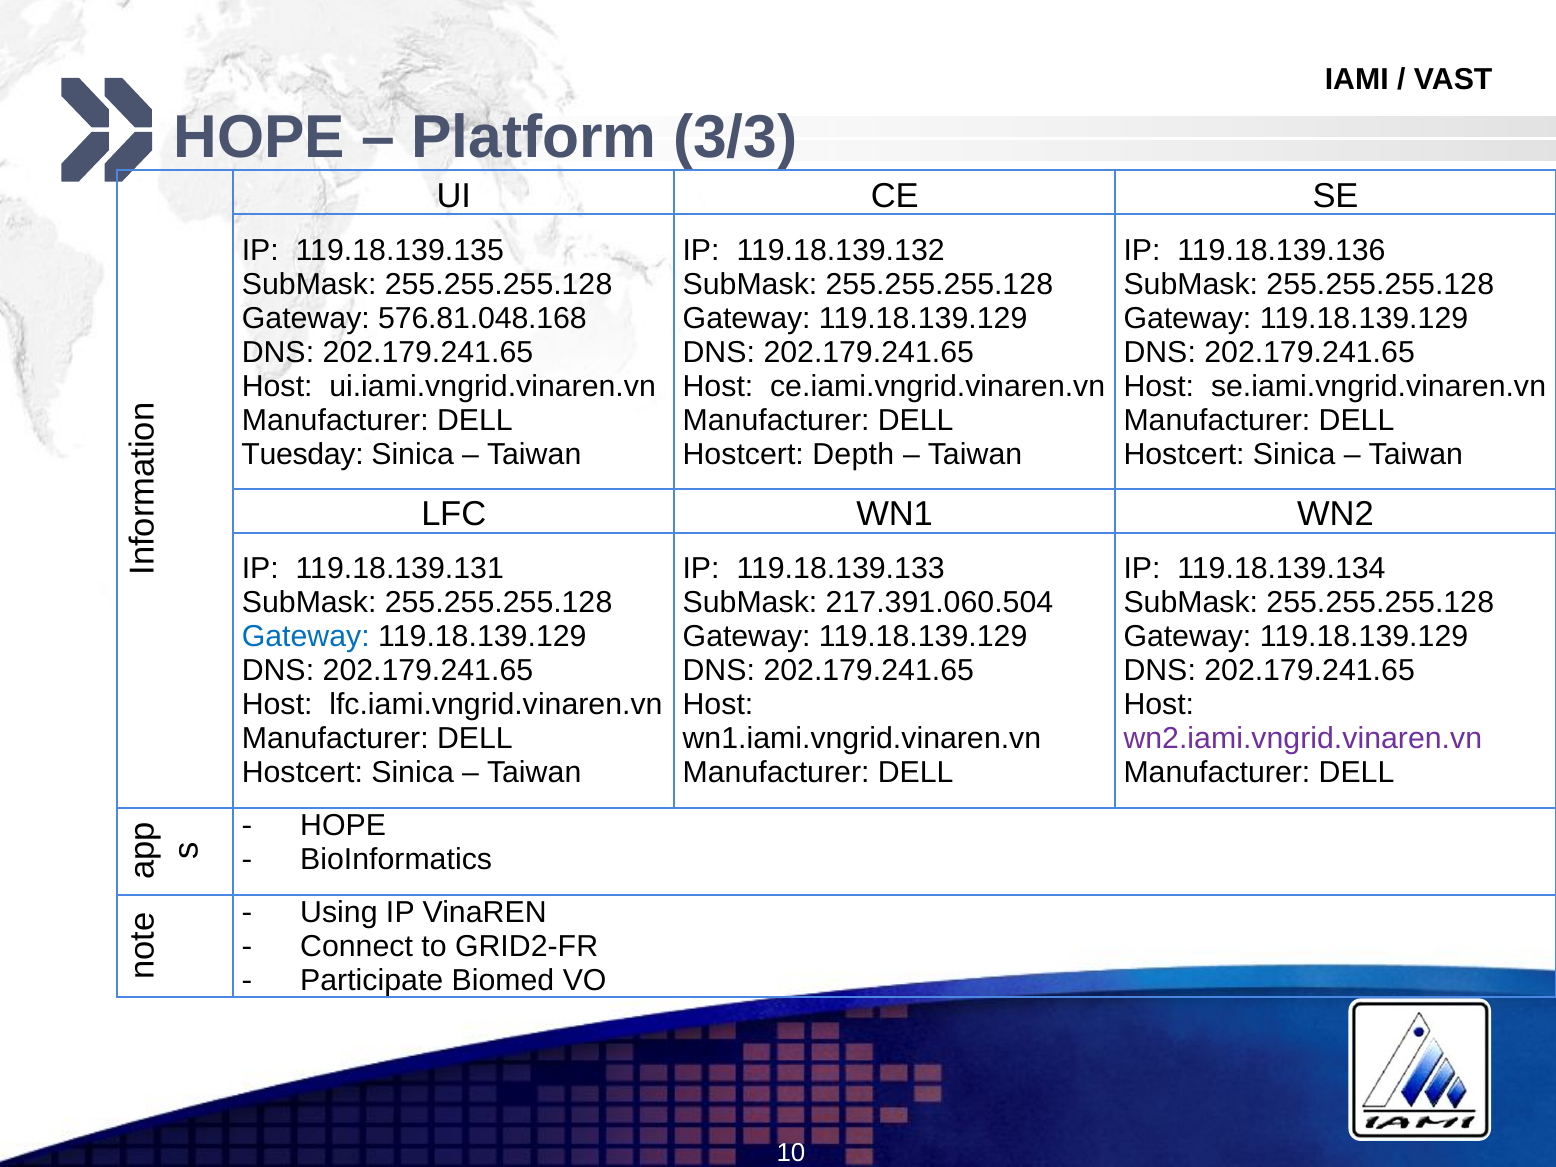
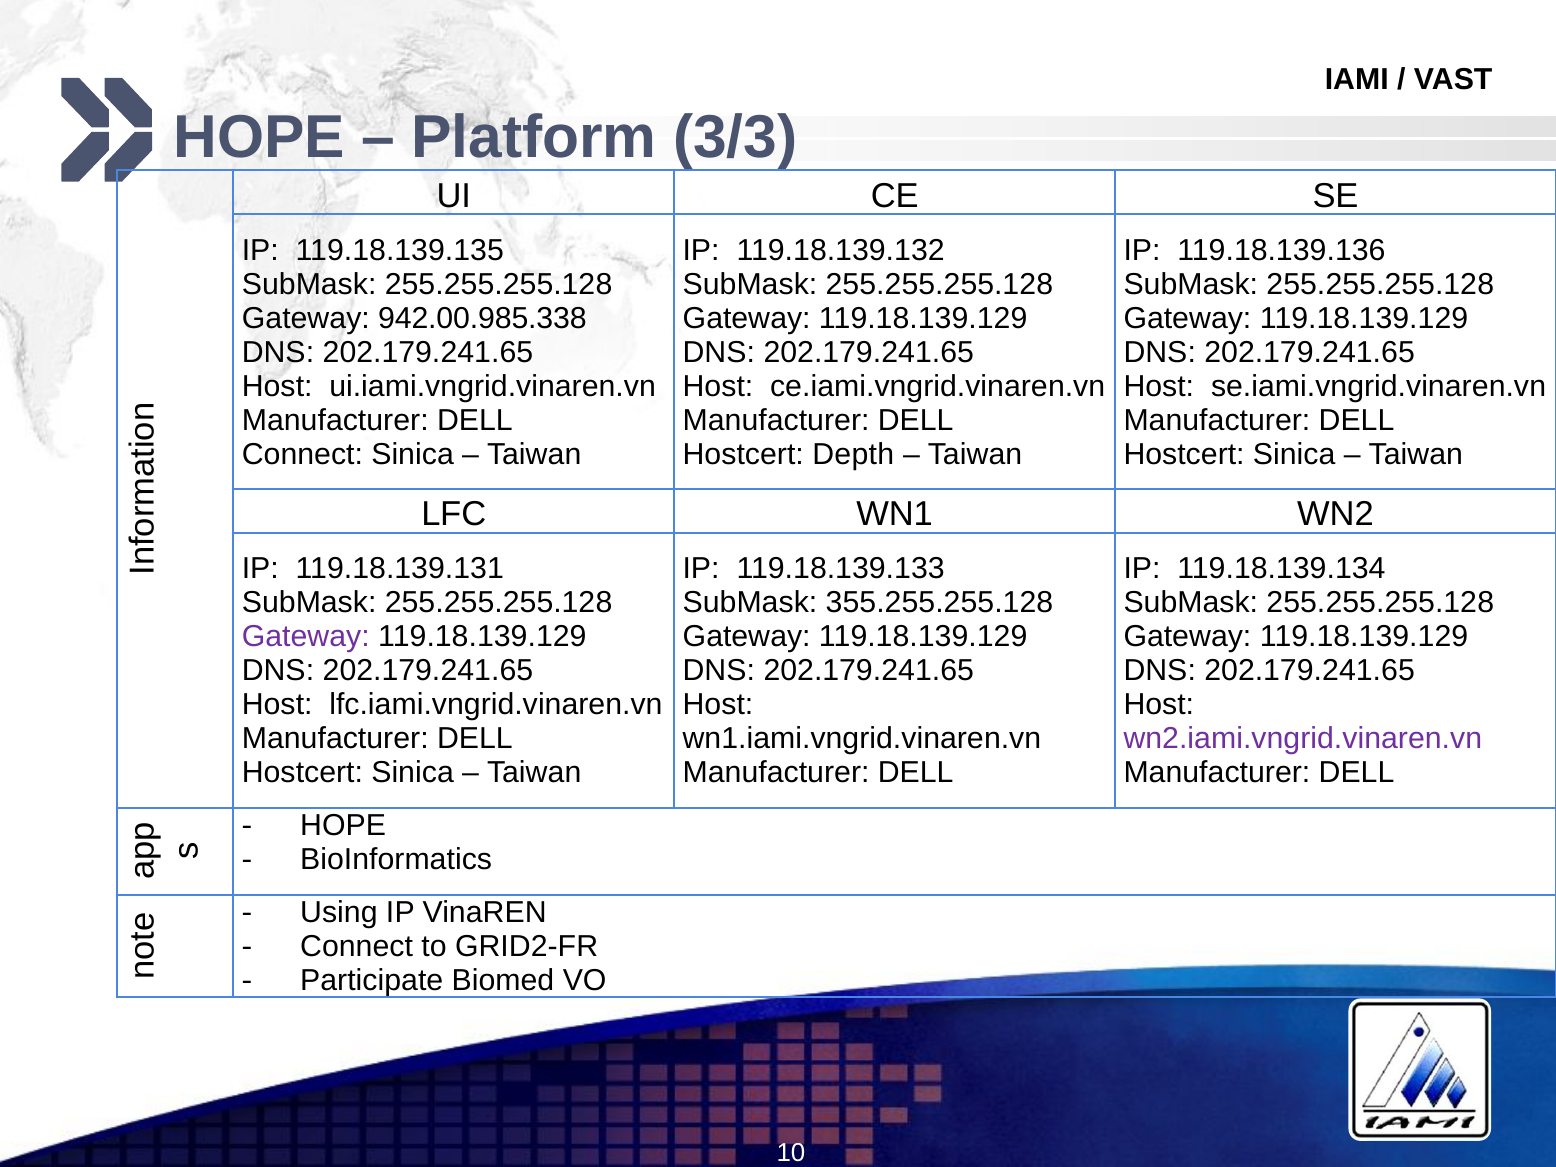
576.81.048.168: 576.81.048.168 -> 942.00.985.338 (482, 318)
Tuesday: Tuesday -> Connect (302, 454)
217.391.060.504: 217.391.060.504 -> 355.255.255.128 (939, 603)
Gateway colour: blue -> purple (306, 637)
